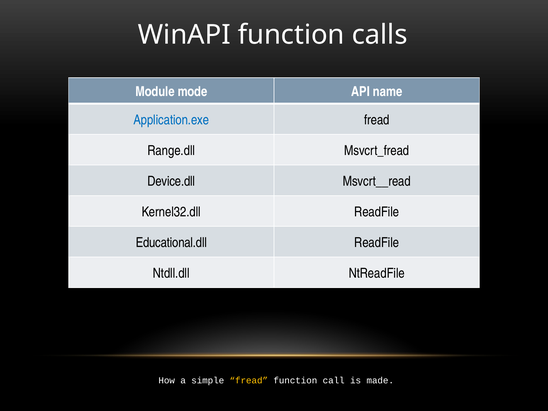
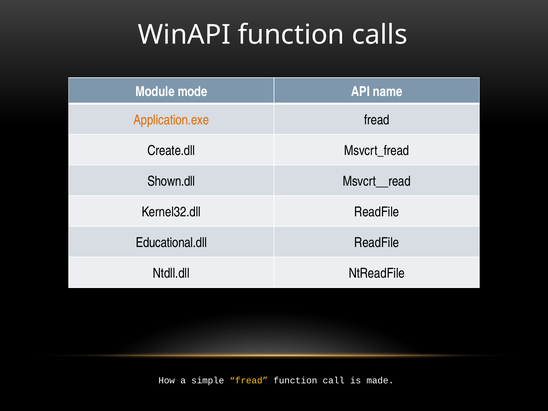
Application.exe colour: blue -> orange (171, 120)
Range.dll: Range.dll -> Create.dll (171, 151)
Device.dll: Device.dll -> Shown.dll (171, 181)
